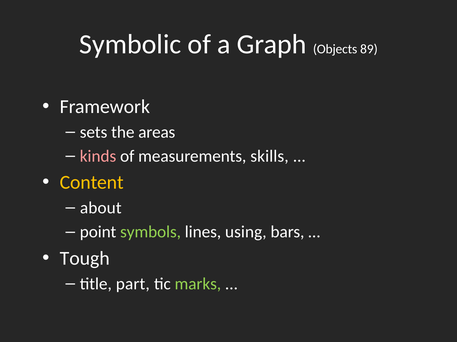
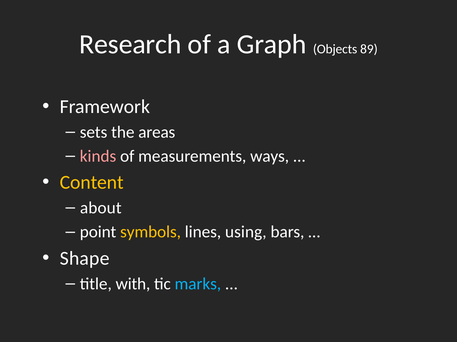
Symbolic: Symbolic -> Research (130, 44)
skills: skills -> ways (270, 157)
symbols colour: light green -> yellow (151, 232)
Tough: Tough -> Shape (85, 259)
part: part -> with (133, 284)
marks colour: light green -> light blue (198, 284)
